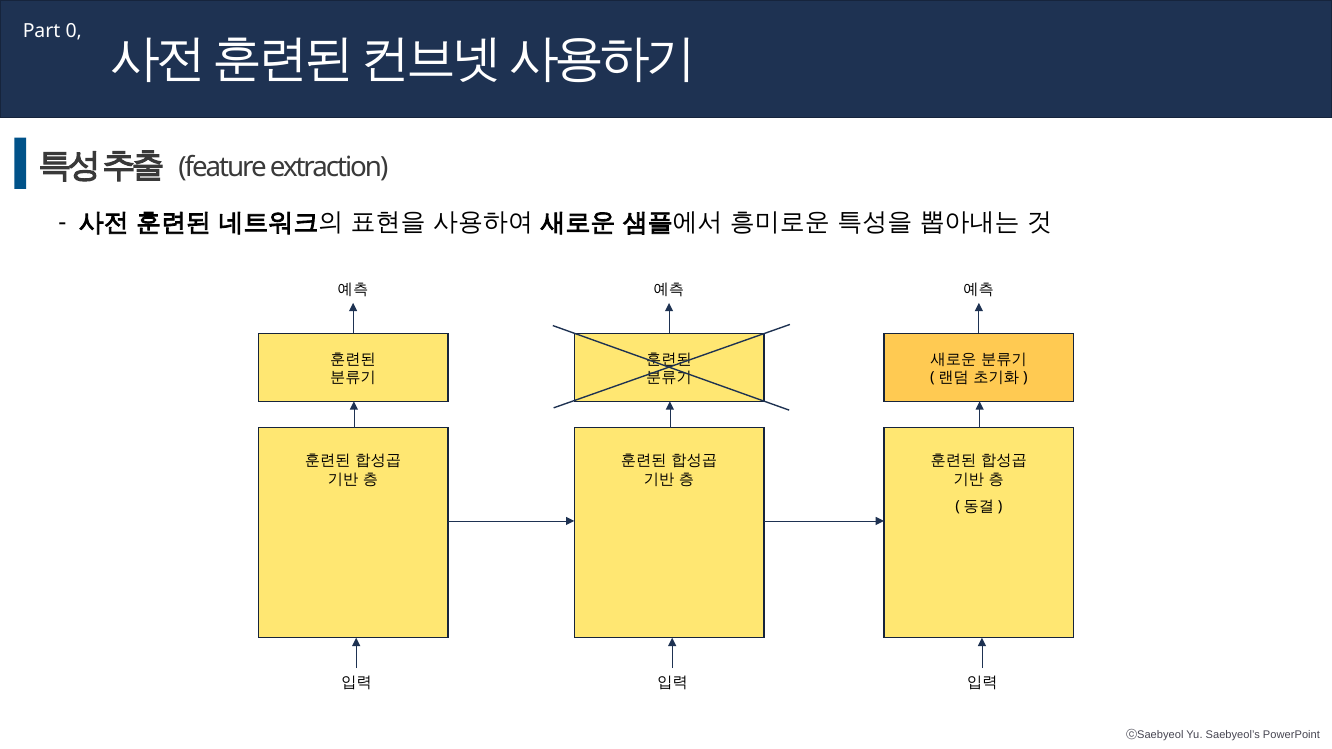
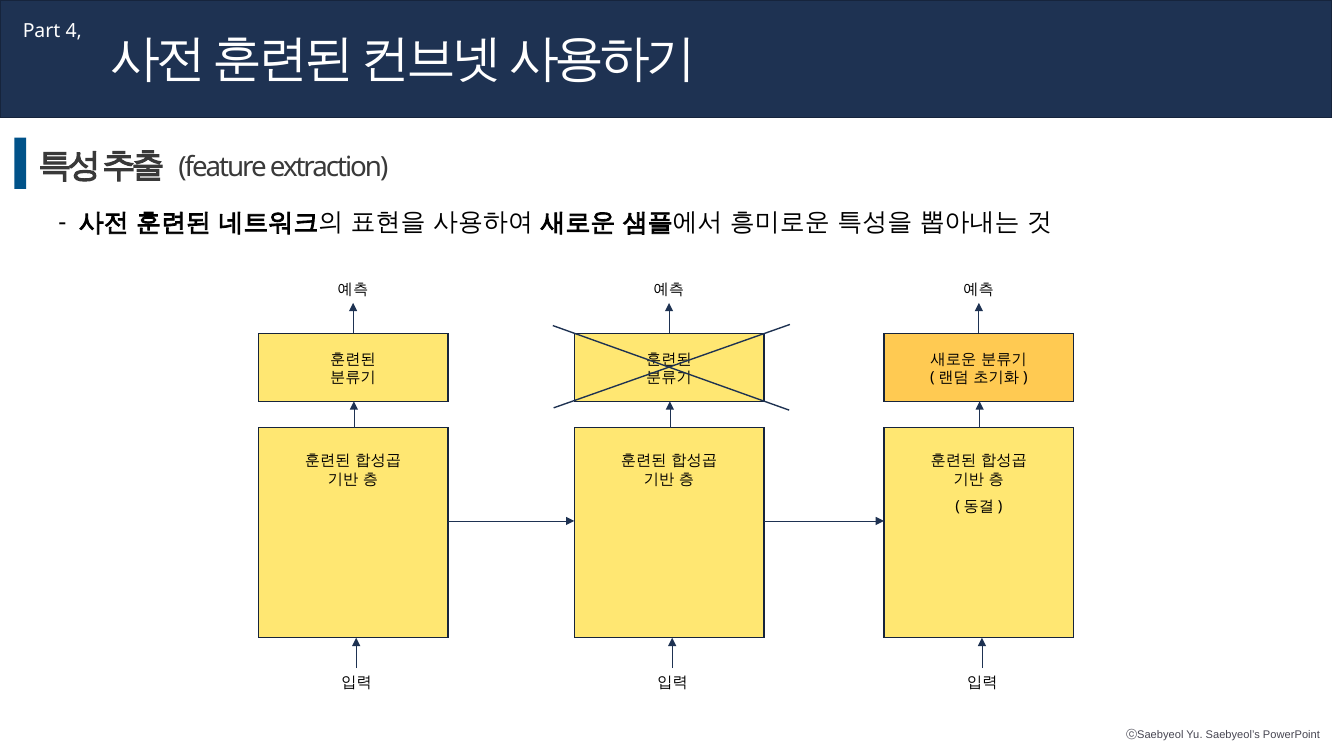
0: 0 -> 4 (74, 31)
